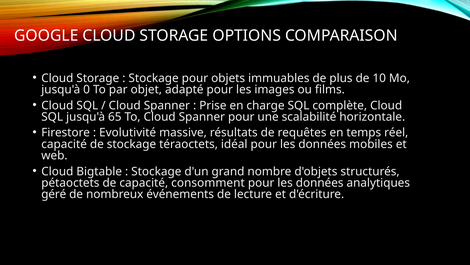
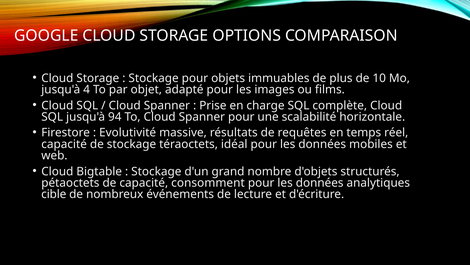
0: 0 -> 4 (87, 89)
65: 65 -> 94 (115, 117)
géré: géré -> cible (54, 194)
